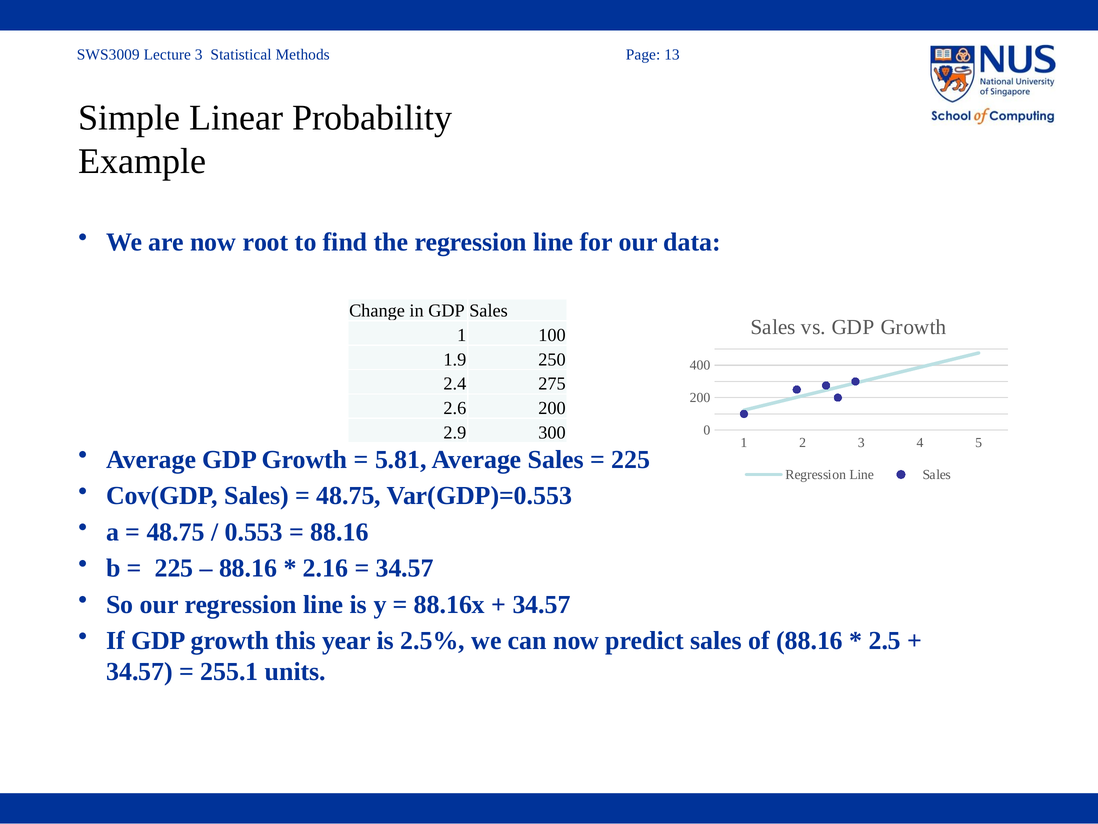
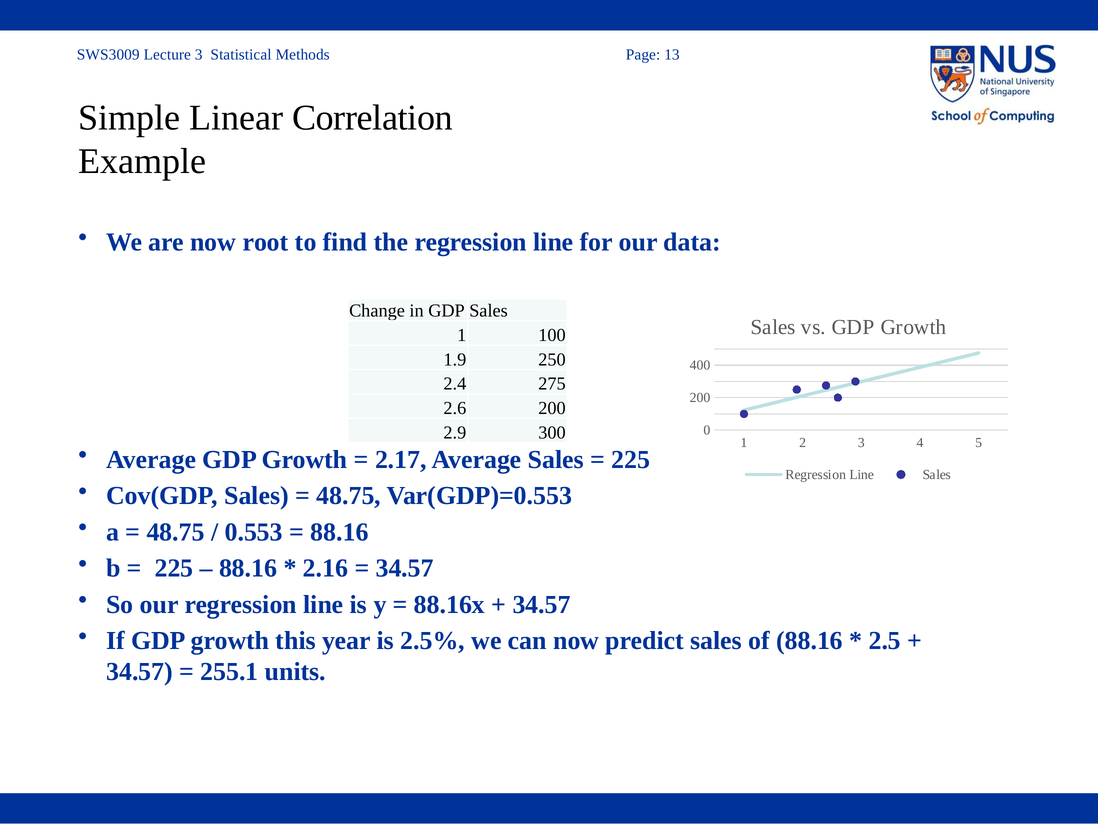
Probability: Probability -> Correlation (372, 118)
5.81: 5.81 -> 2.17 (401, 459)
